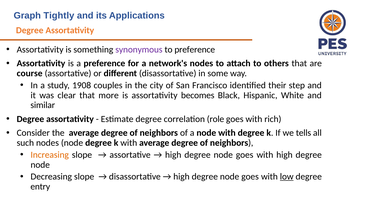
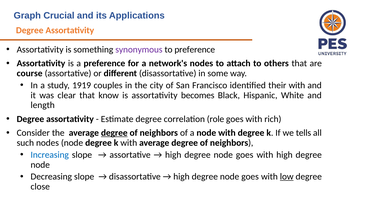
Tightly: Tightly -> Crucial (59, 16)
1908: 1908 -> 1919 (82, 86)
their step: step -> with (297, 86)
more: more -> know (109, 96)
similar: similar -> length (43, 106)
degree underline: none -> present (114, 133)
Increasing colour: orange -> blue (50, 155)
entry: entry -> close (40, 187)
